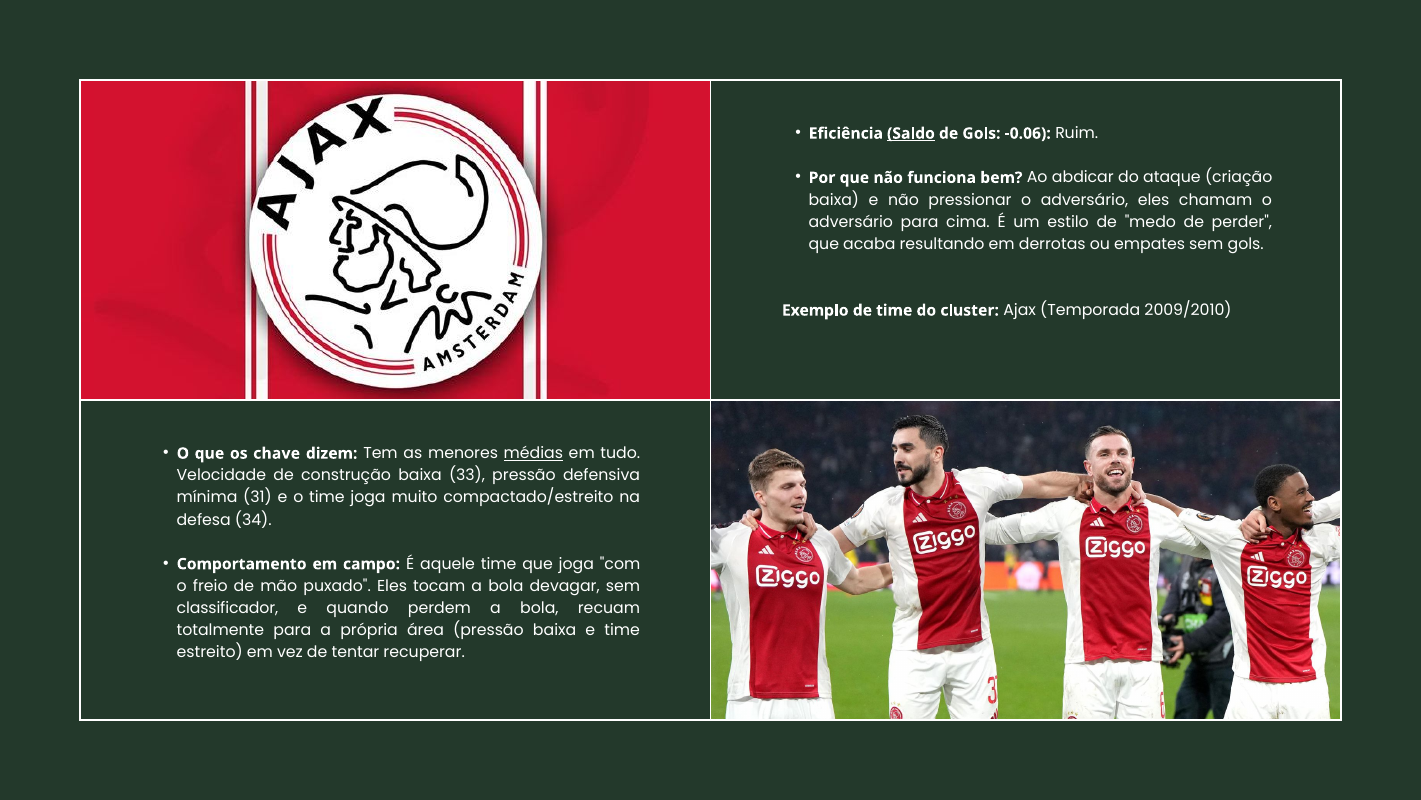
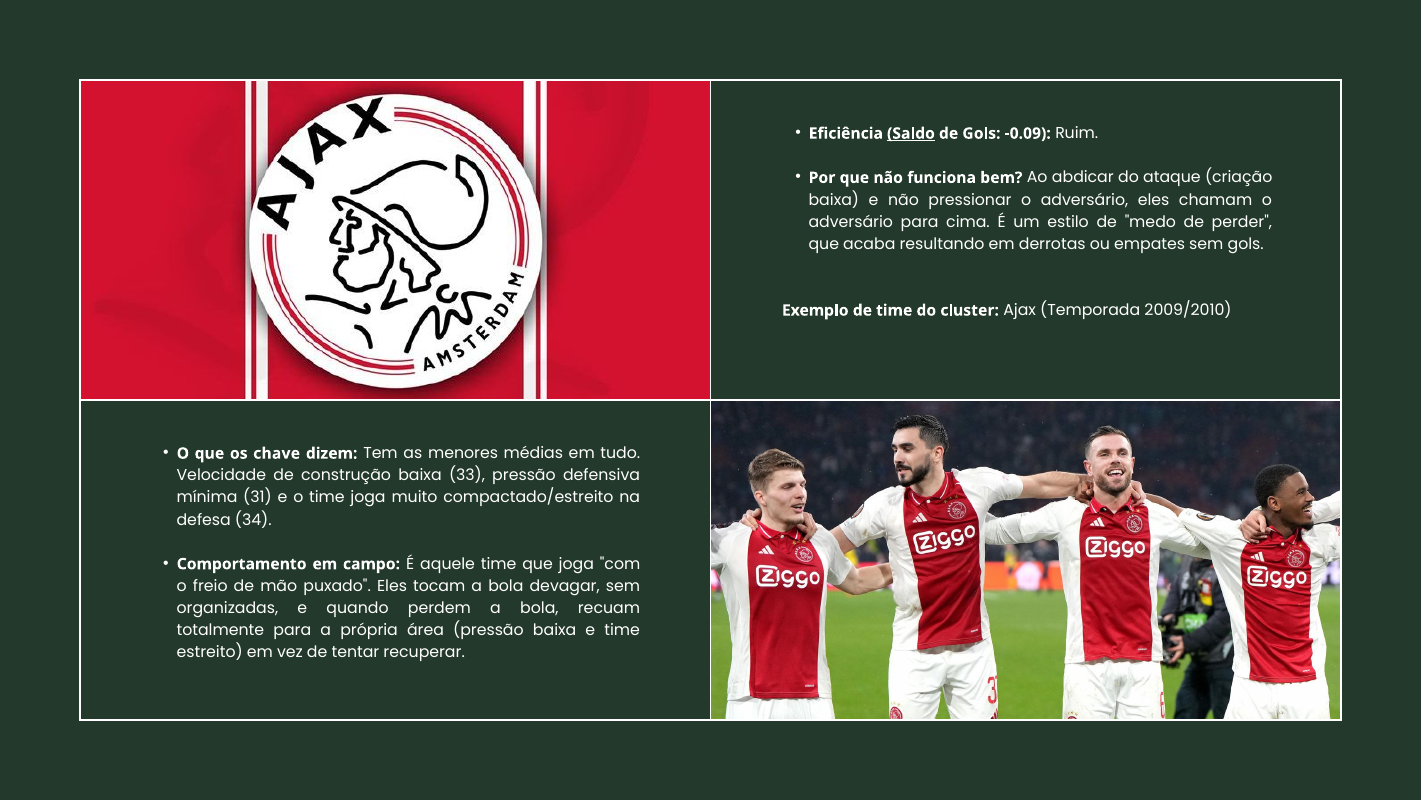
-0.06: -0.06 -> -0.09 (1028, 133)
médias underline: present -> none (533, 453)
classificador: classificador -> organizadas (227, 608)
